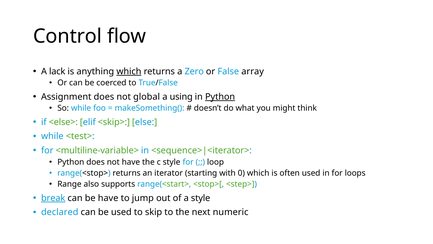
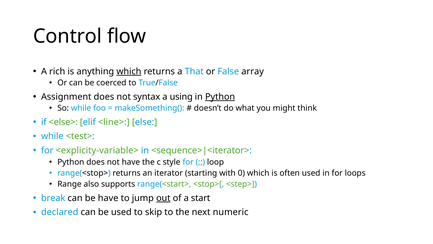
lack: lack -> rich (57, 71)
Zero: Zero -> That (194, 71)
global: global -> syntax (147, 97)
<skip>: <skip> -> <line> (114, 122)
<multiline-variable>: <multiline-variable> -> <explicity-variable> (97, 150)
break underline: present -> none (53, 198)
out underline: none -> present (163, 198)
a style: style -> start (201, 198)
